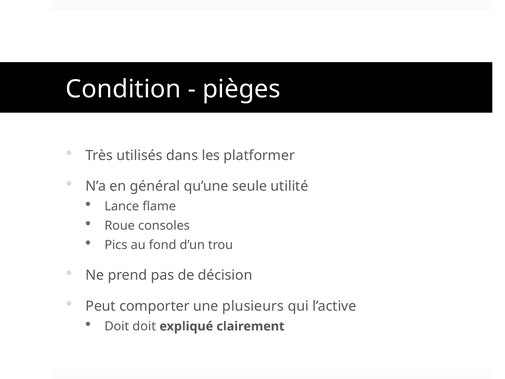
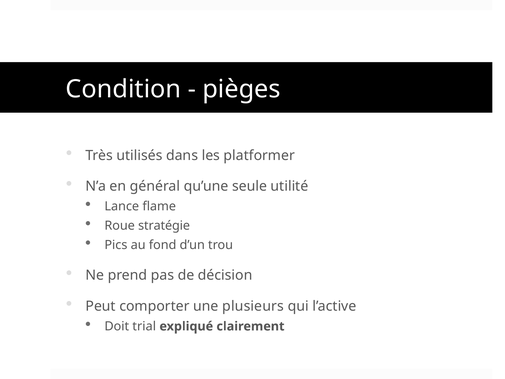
consoles: consoles -> stratégie (164, 226)
Doit doit: doit -> trial (144, 326)
